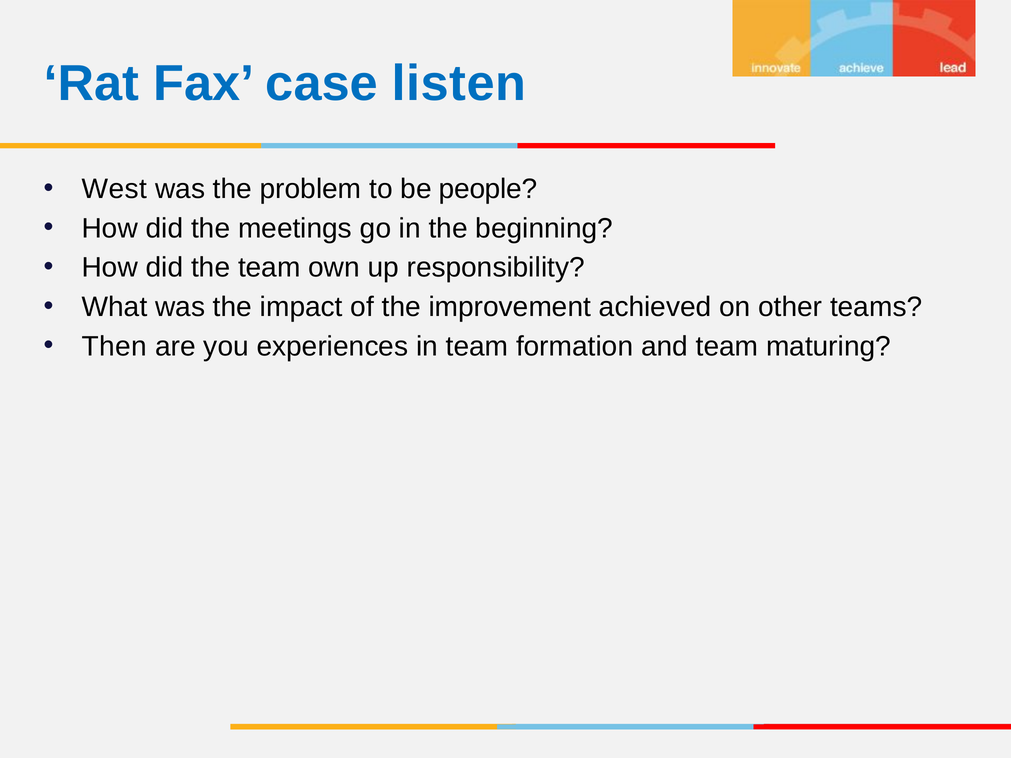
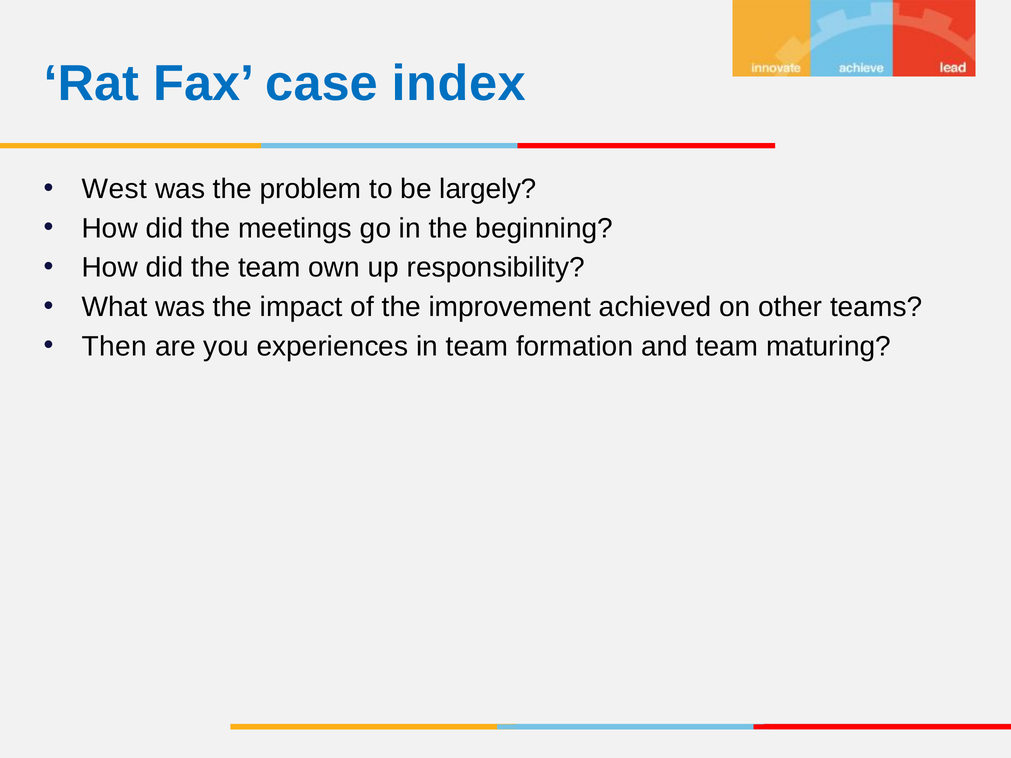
listen: listen -> index (459, 84)
people: people -> largely (488, 189)
